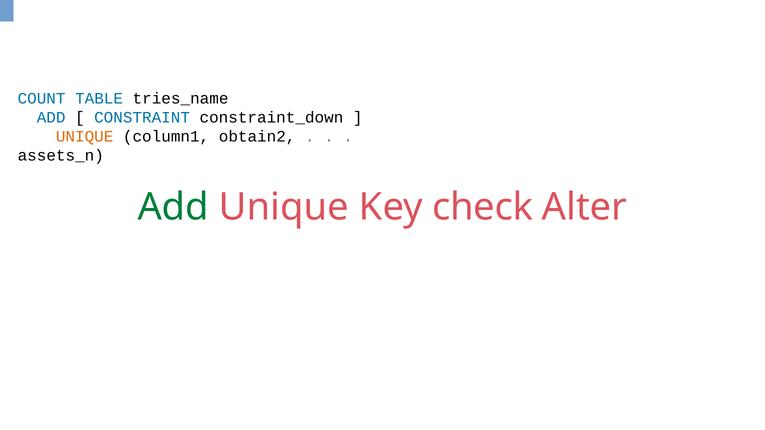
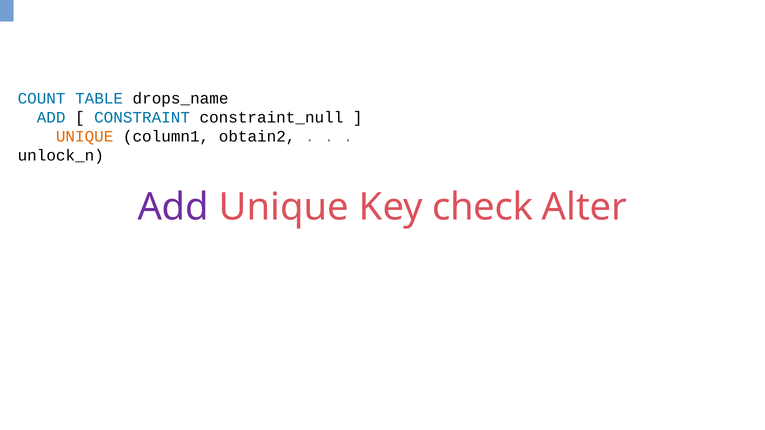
tries_name: tries_name -> drops_name (181, 98)
constraint_down: constraint_down -> constraint_null (271, 118)
assets_n: assets_n -> unlock_n (61, 156)
Add colour: green -> purple (173, 207)
